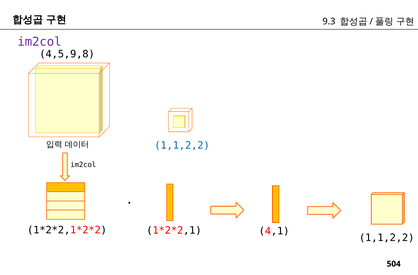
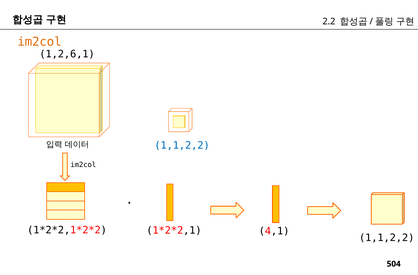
9.3: 9.3 -> 2.2 (329, 21)
im2col colour: purple -> orange (39, 42)
4,5,9,8: 4,5,9,8 -> 1,2,6,1 (67, 54)
